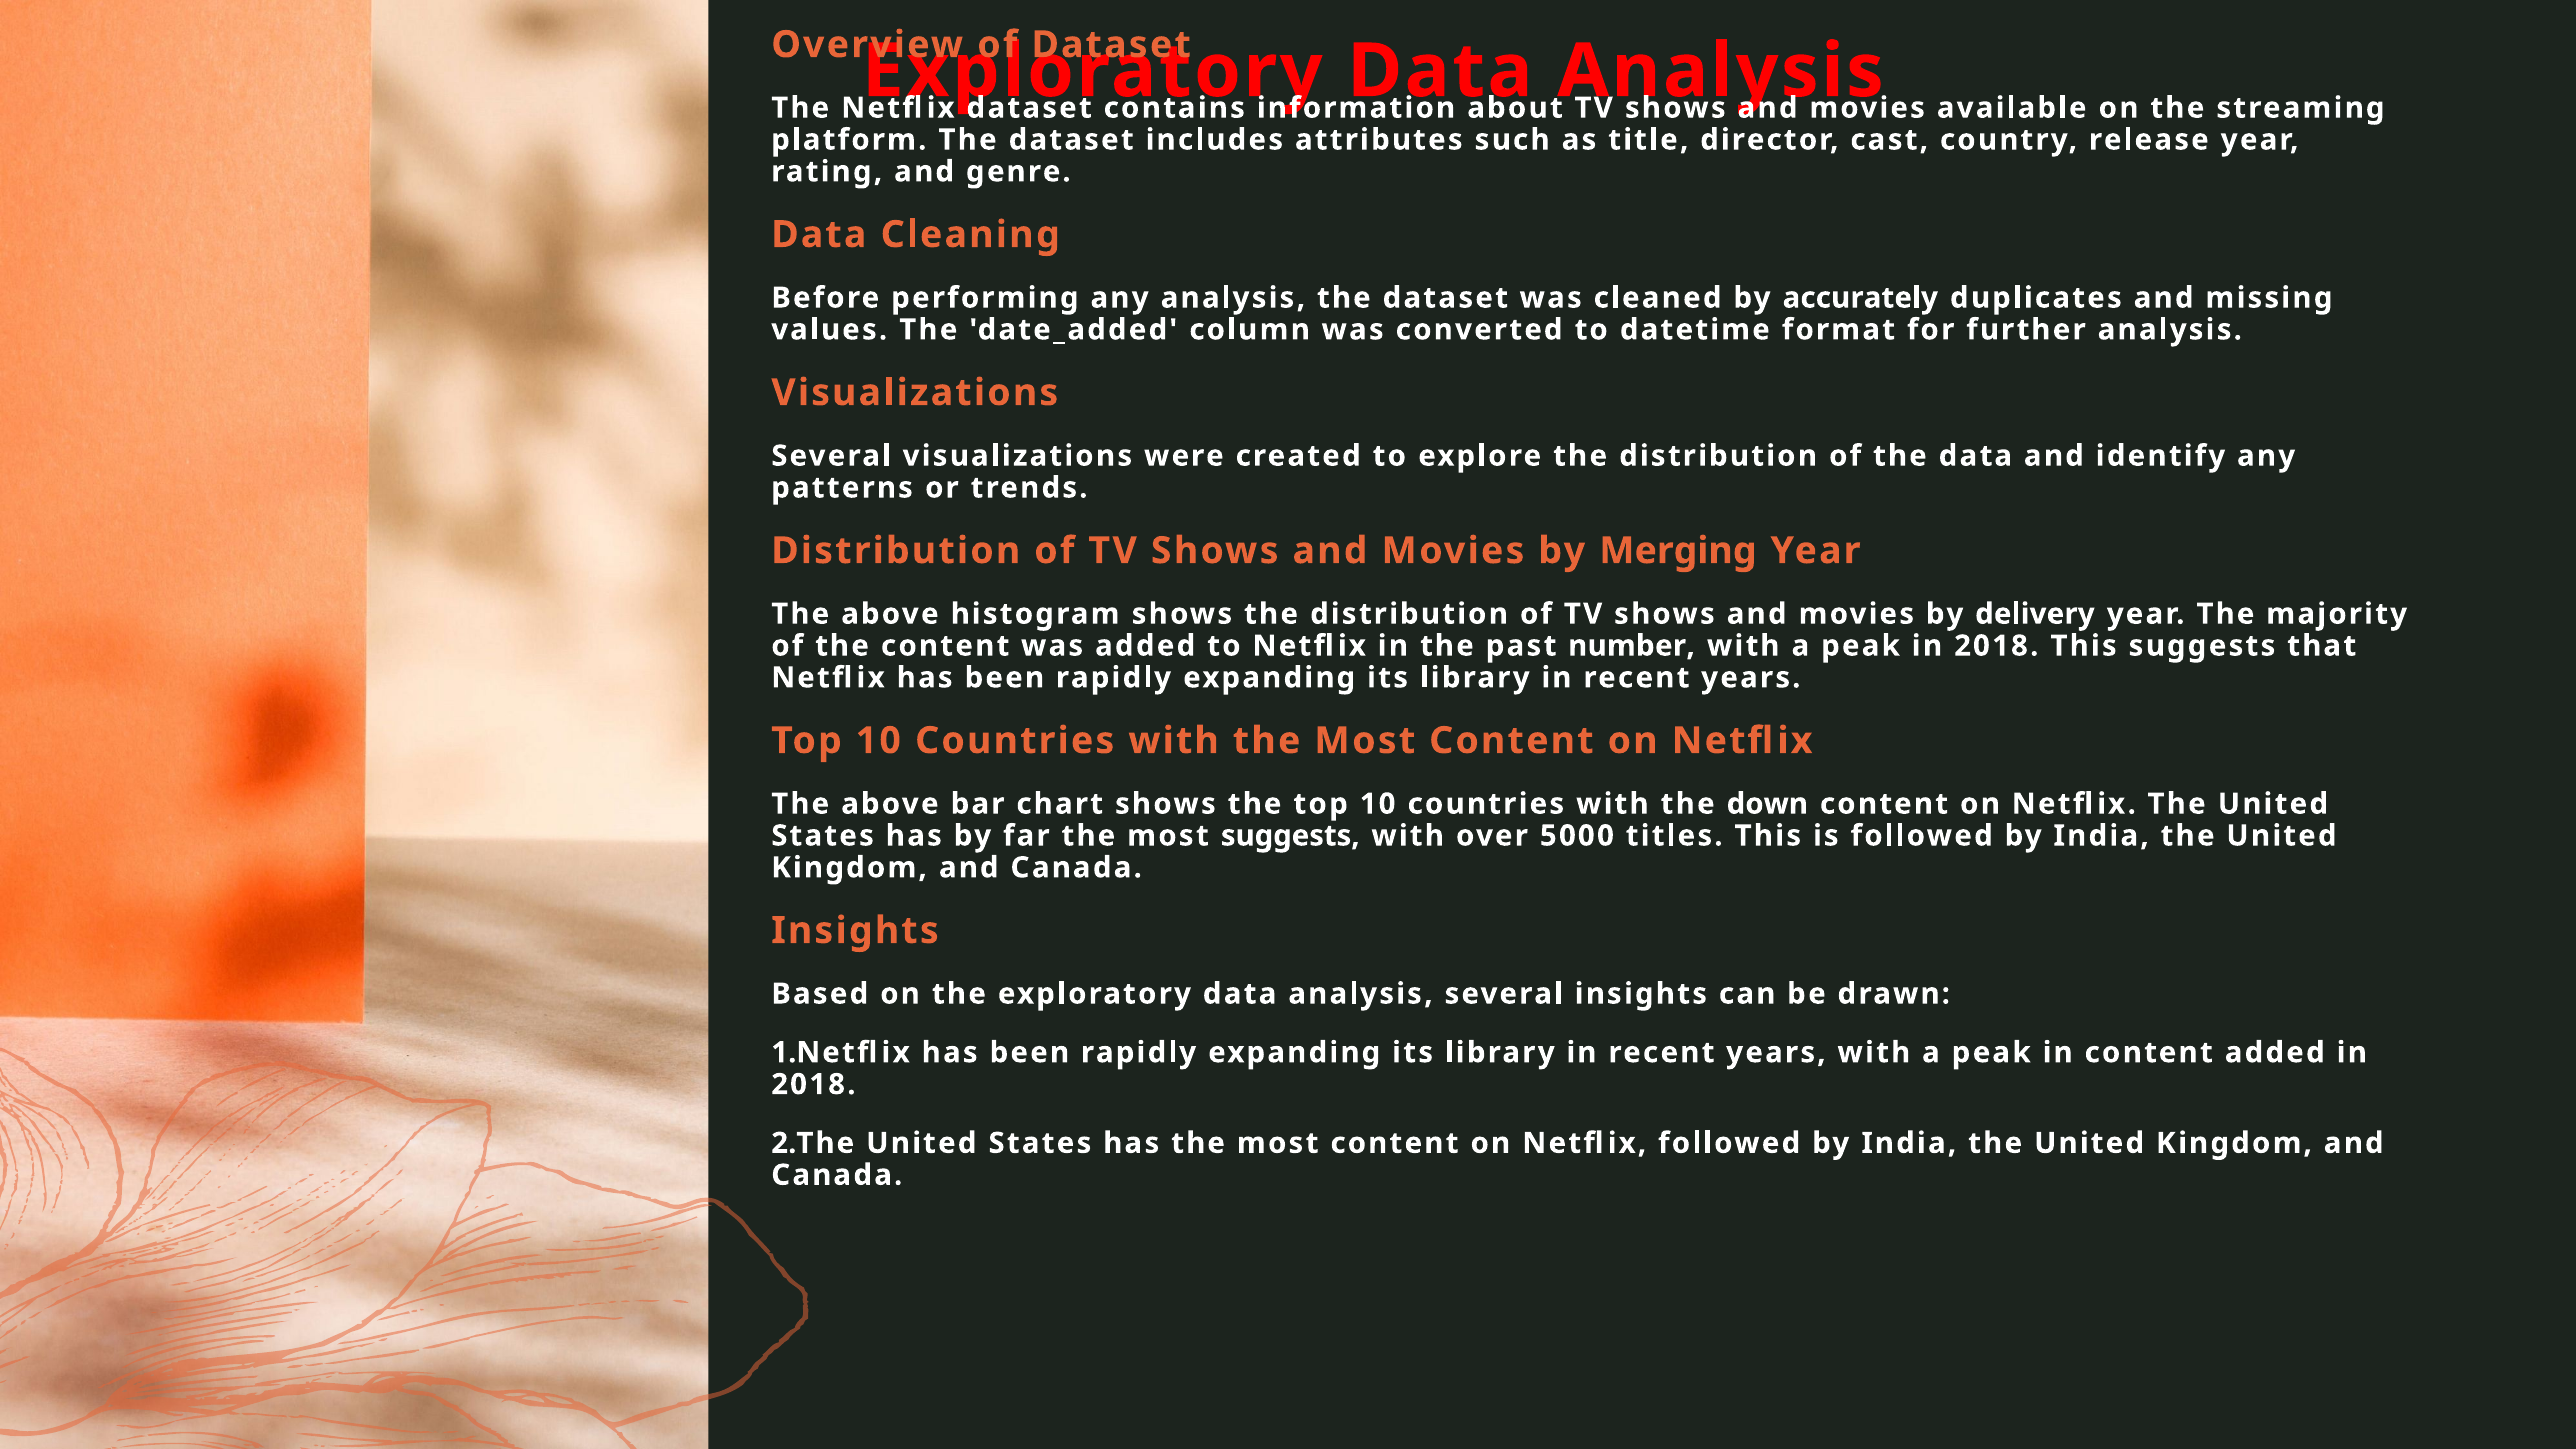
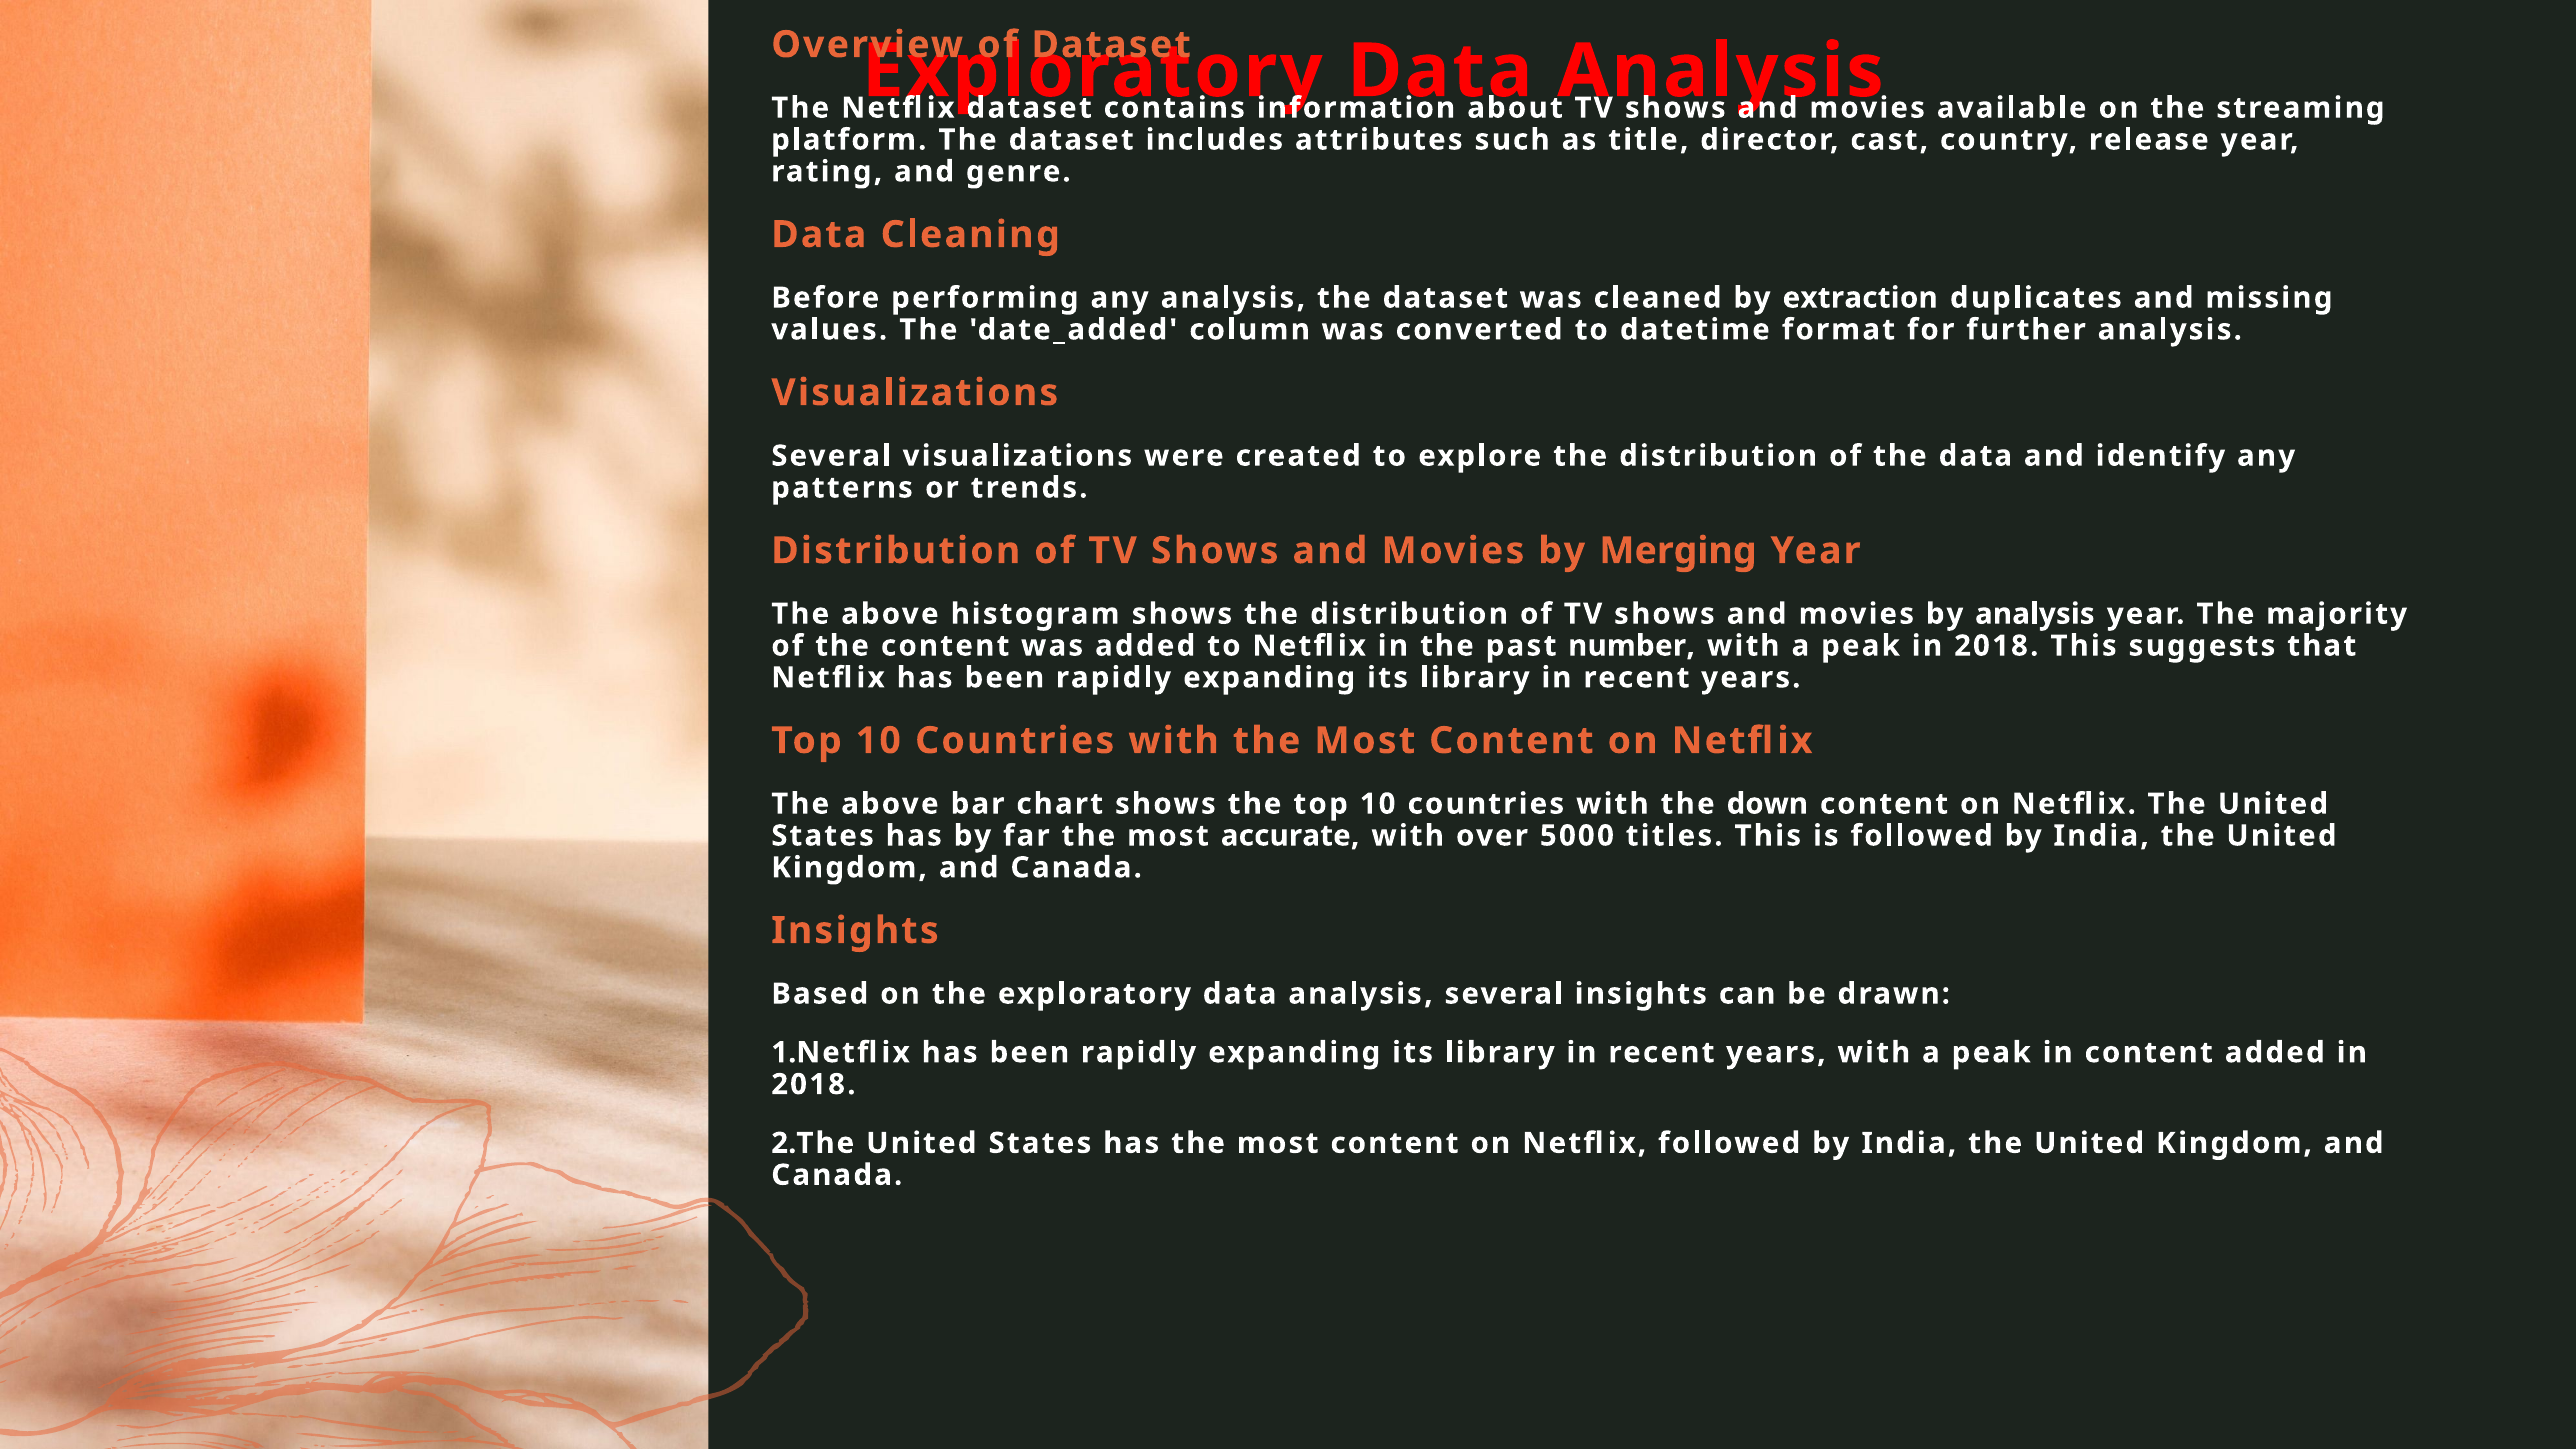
accurately: accurately -> extraction (1860, 298)
by delivery: delivery -> analysis (2035, 614)
most suggests: suggests -> accurate (1290, 836)
